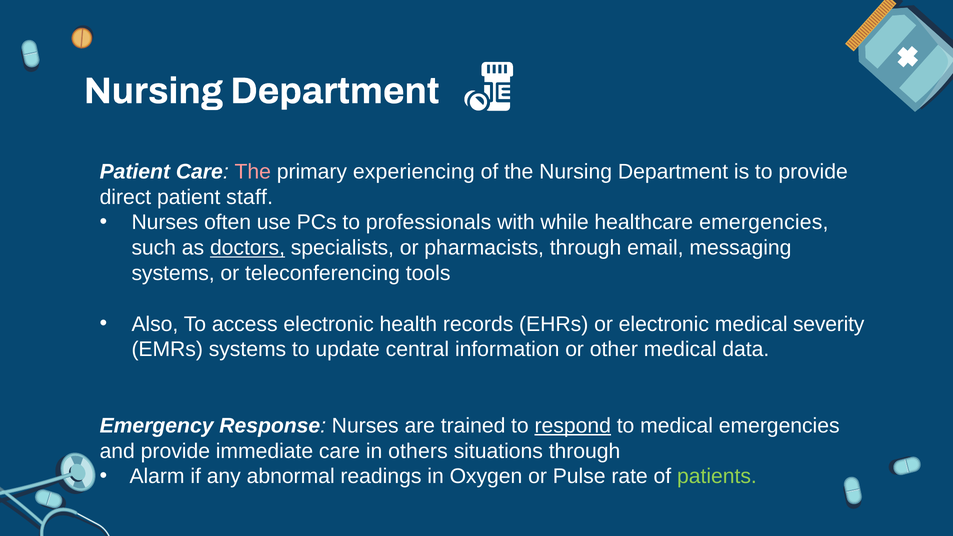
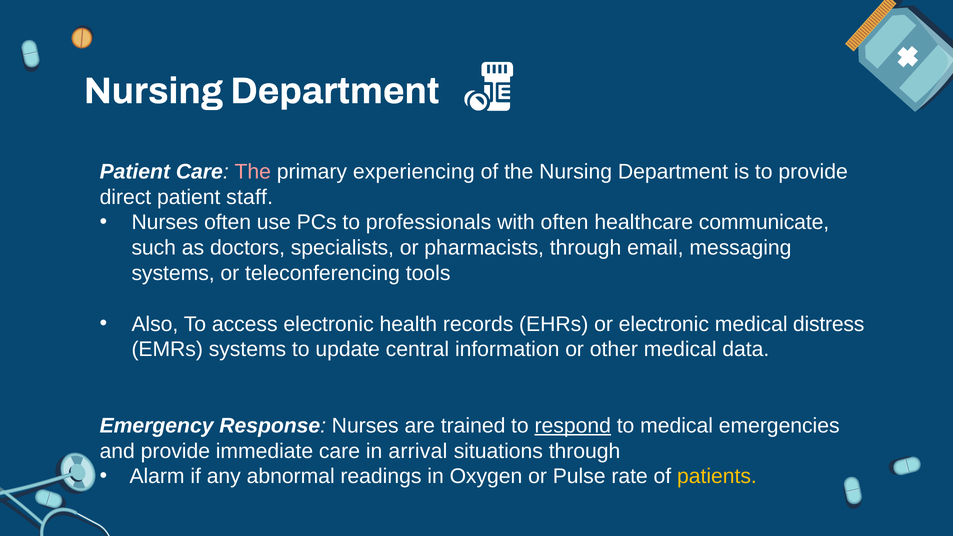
with while: while -> often (564, 223)
healthcare emergencies: emergencies -> communicate (764, 223)
doctors underline: present -> none (248, 248)
severity: severity -> distress (829, 324)
others: others -> arrival (418, 451)
patients colour: light green -> yellow (717, 477)
